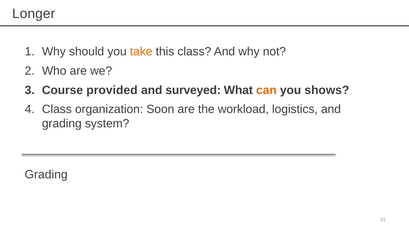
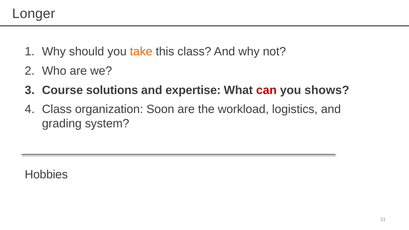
provided: provided -> solutions (112, 90)
surveyed: surveyed -> expertise (193, 90)
can colour: orange -> red (266, 90)
Grading: Grading -> Hobbies (46, 175)
